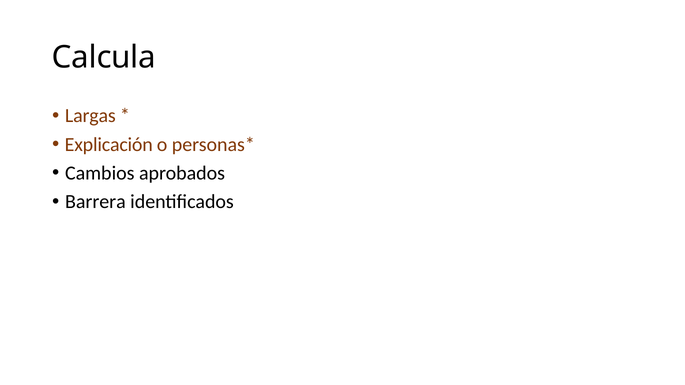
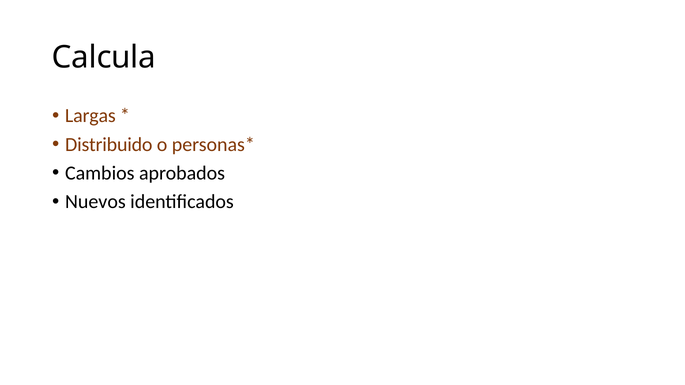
Explicación: Explicación -> Distribuido (109, 145)
Barrera: Barrera -> Nuevos (95, 202)
